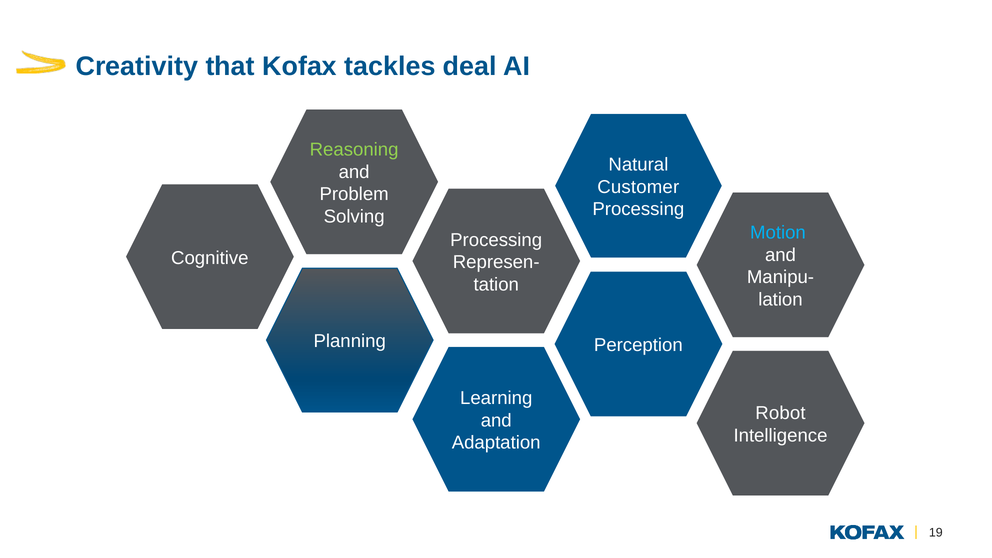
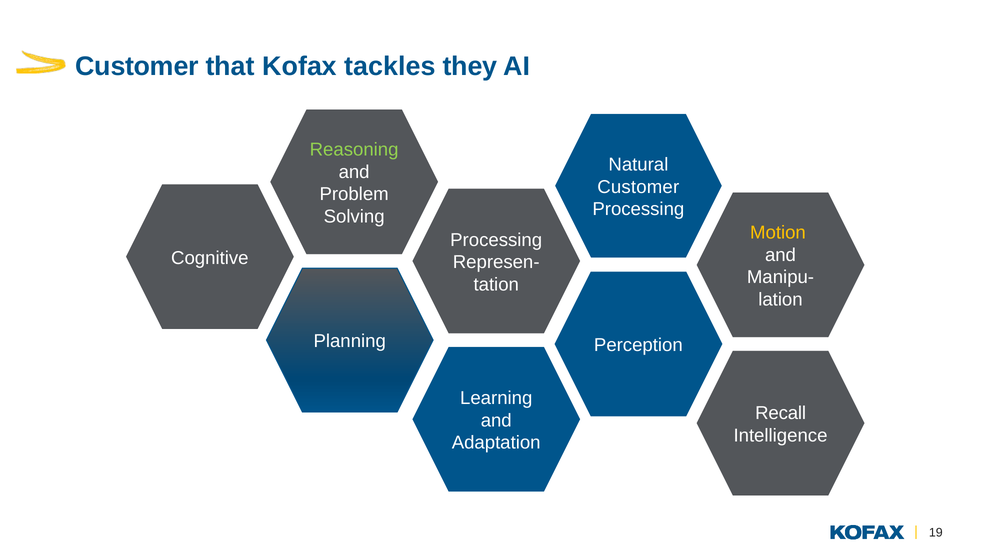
Creativity: Creativity -> Customer (137, 66)
deal: deal -> they (470, 66)
Motion colour: light blue -> yellow (778, 233)
Robot: Robot -> Recall (781, 413)
